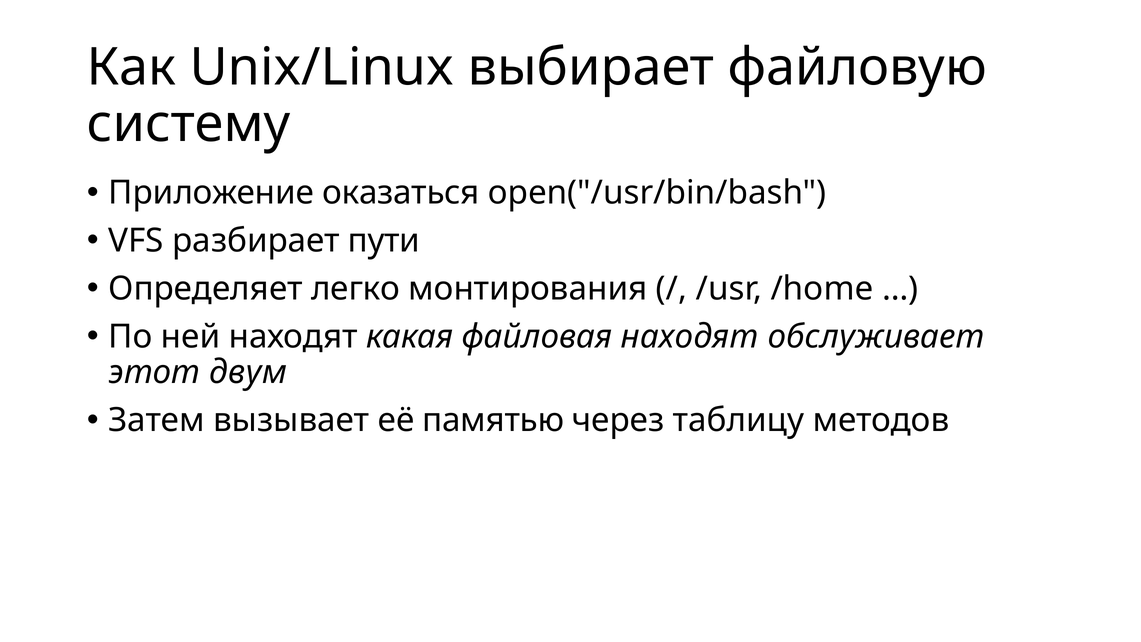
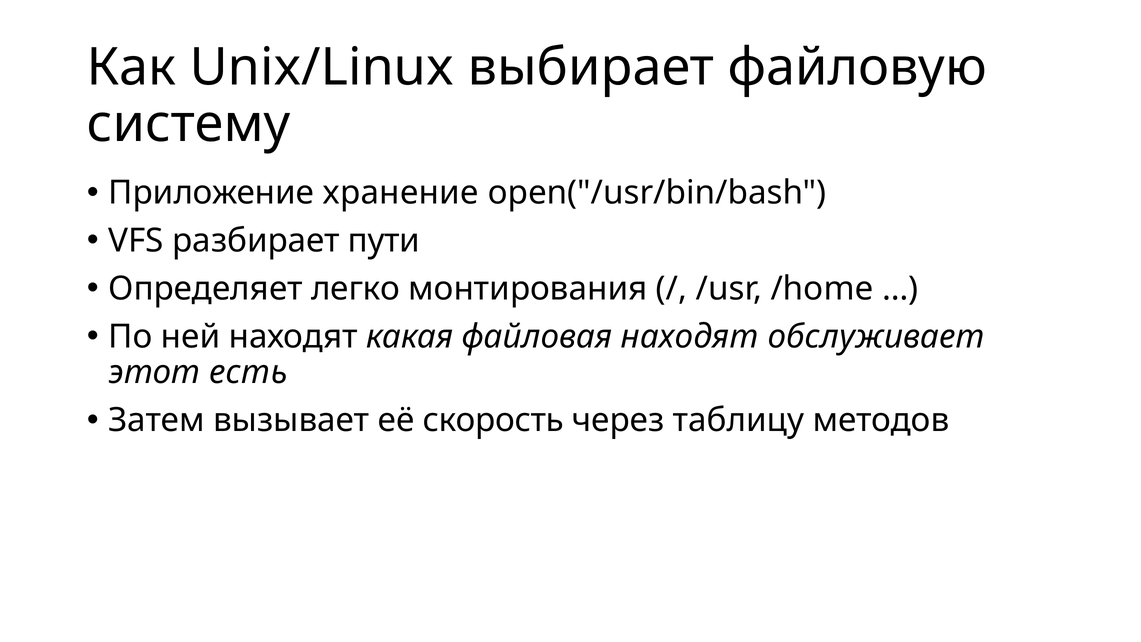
оказаться: оказаться -> хранение (401, 193)
двум: двум -> есть (248, 372)
памятью: памятью -> скорость (493, 420)
